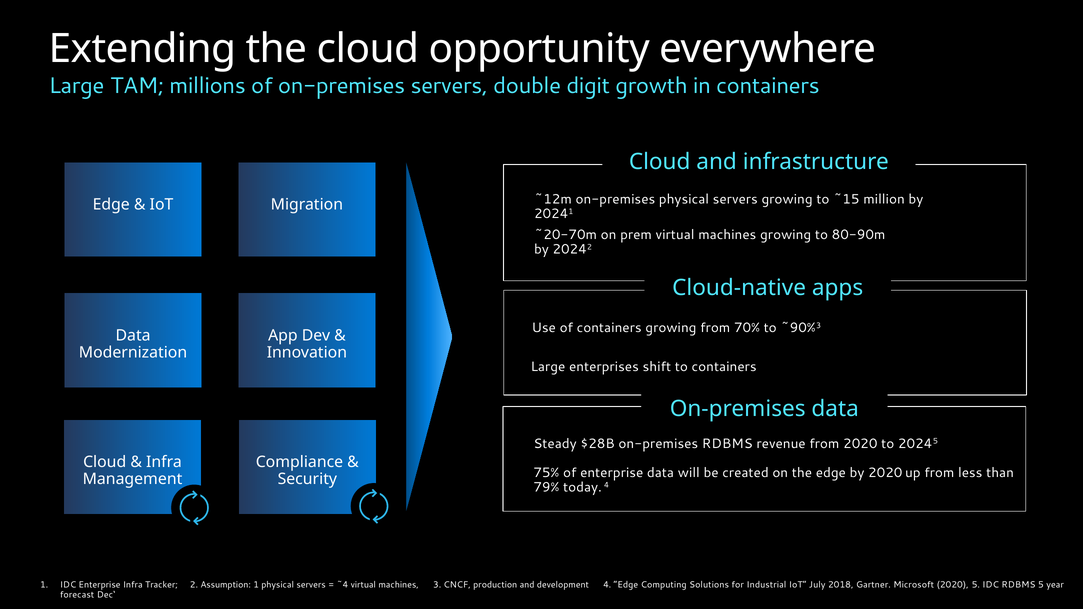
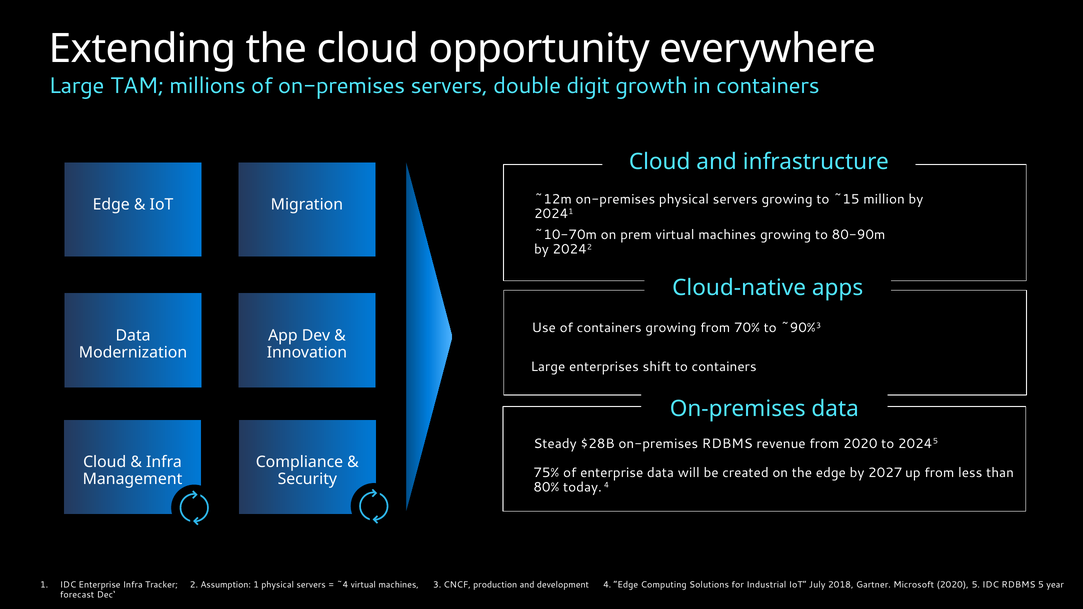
~20-70m: ~20-70m -> ~10-70m (566, 235)
by 2020: 2020 -> 2027 (885, 473)
79%: 79% -> 80% (546, 488)
